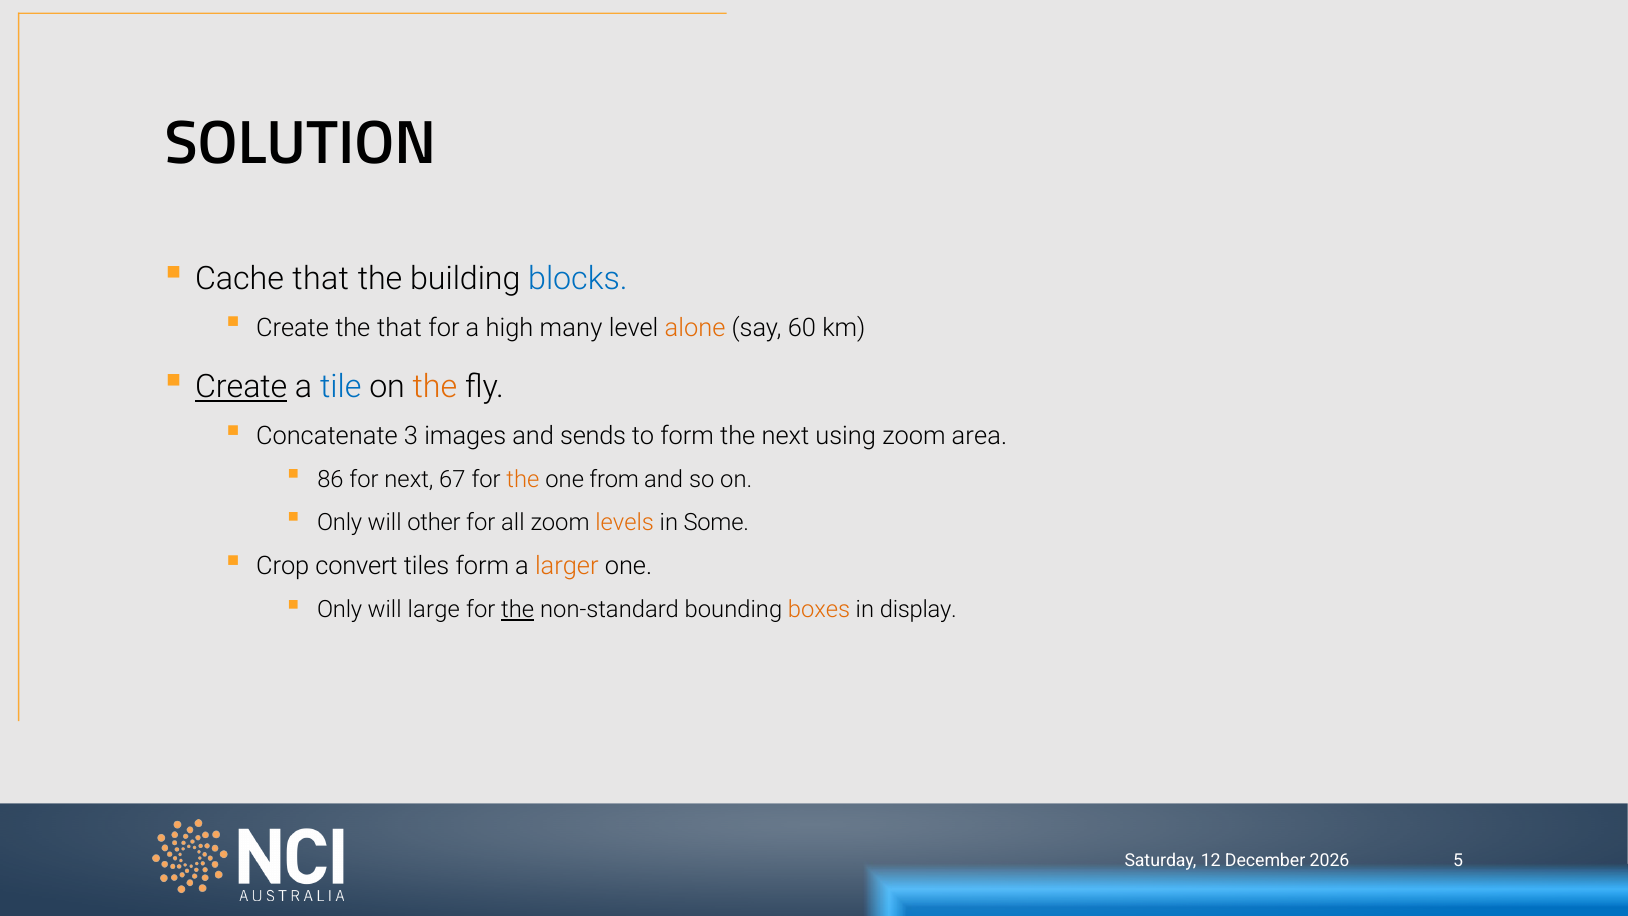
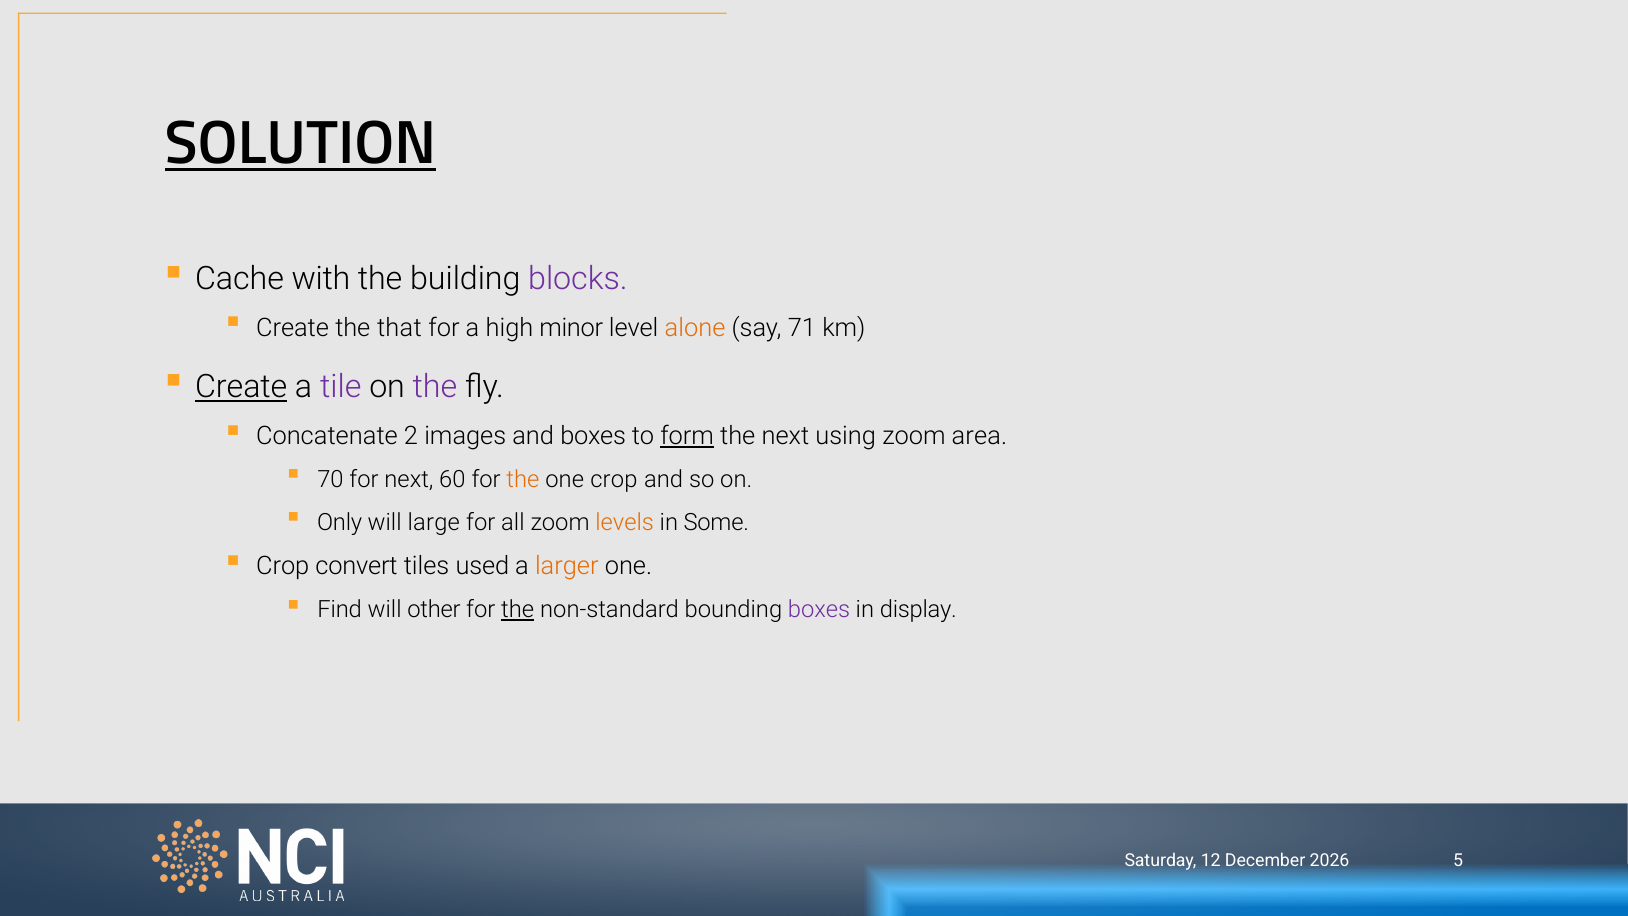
SOLUTION underline: none -> present (300, 143)
Cache that: that -> with (321, 279)
blocks colour: blue -> purple (578, 279)
many: many -> minor (571, 328)
60: 60 -> 71 (802, 328)
tile colour: blue -> purple (341, 387)
the colour: orange -> purple (435, 387)
3: 3 -> 2 (411, 436)
and sends: sends -> boxes (593, 436)
form underline: none -> present (687, 436)
86: 86 -> 70 (330, 479)
67: 67 -> 60 (452, 479)
one from: from -> crop (614, 479)
other: other -> large (434, 522)
tiles form: form -> used (482, 566)
Only: Only -> Find (340, 610)
large: large -> other (434, 610)
boxes colour: orange -> purple (819, 610)
